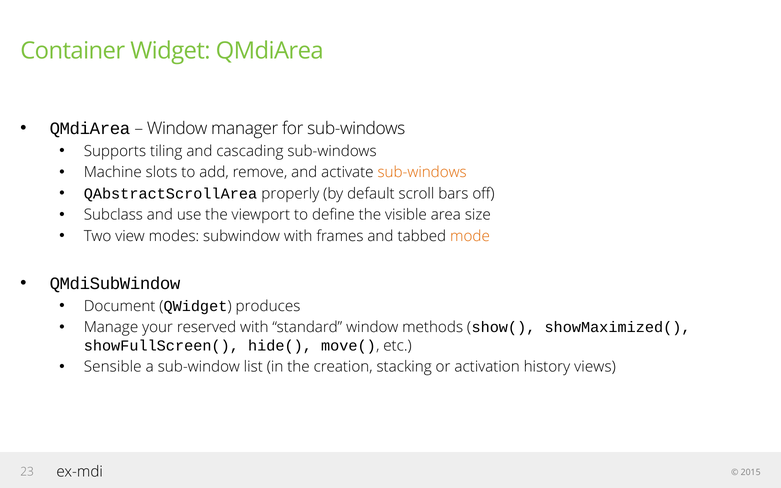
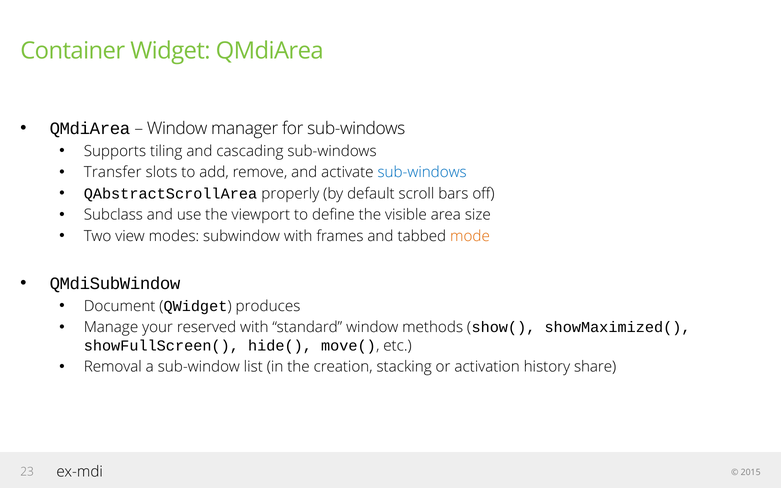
Machine: Machine -> Transfer (113, 172)
sub-windows colour: orange -> blue (422, 172)
Sensible: Sensible -> Removal (113, 367)
views: views -> share (595, 367)
